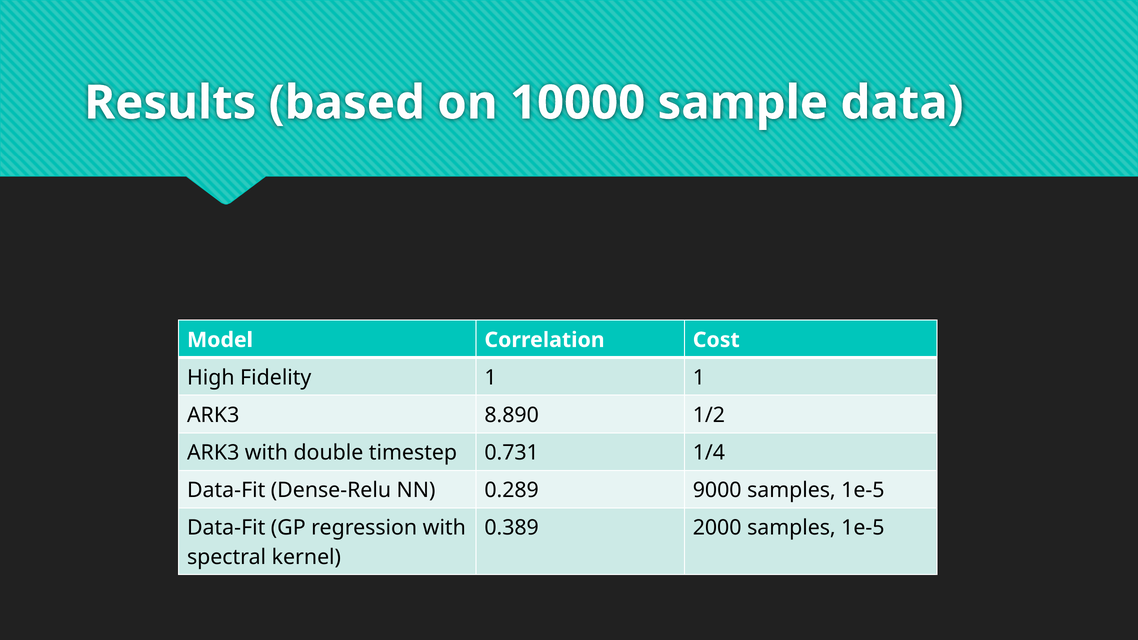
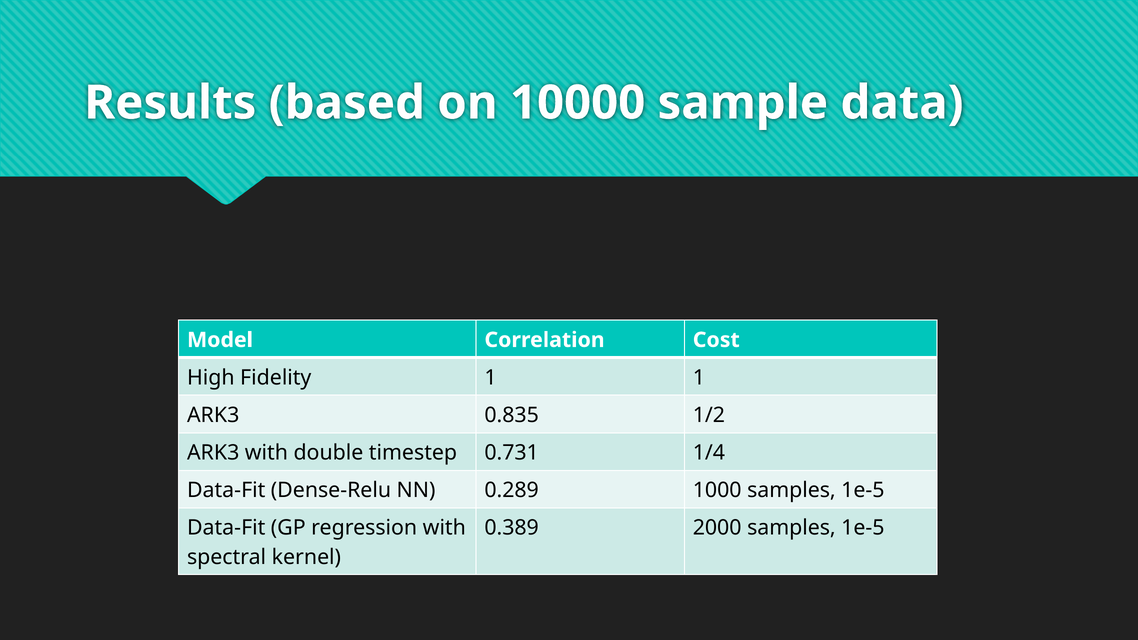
8.890: 8.890 -> 0.835 (512, 415)
9000: 9000 -> 1000 (717, 490)
